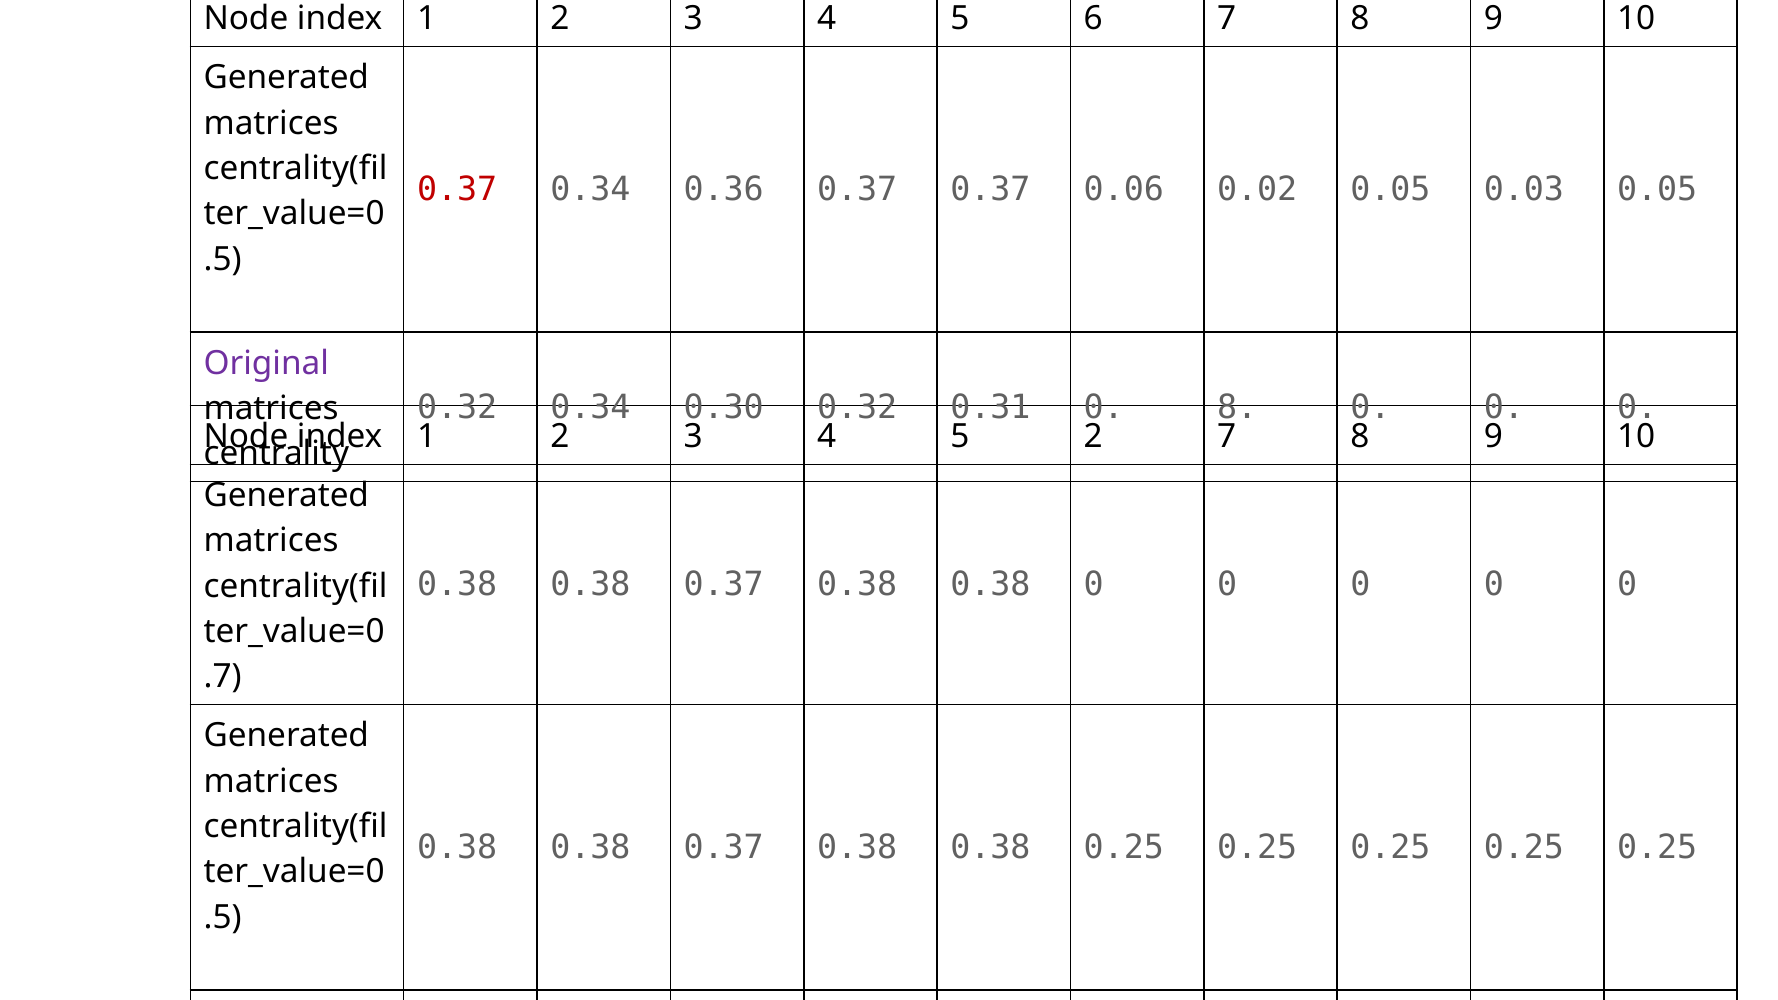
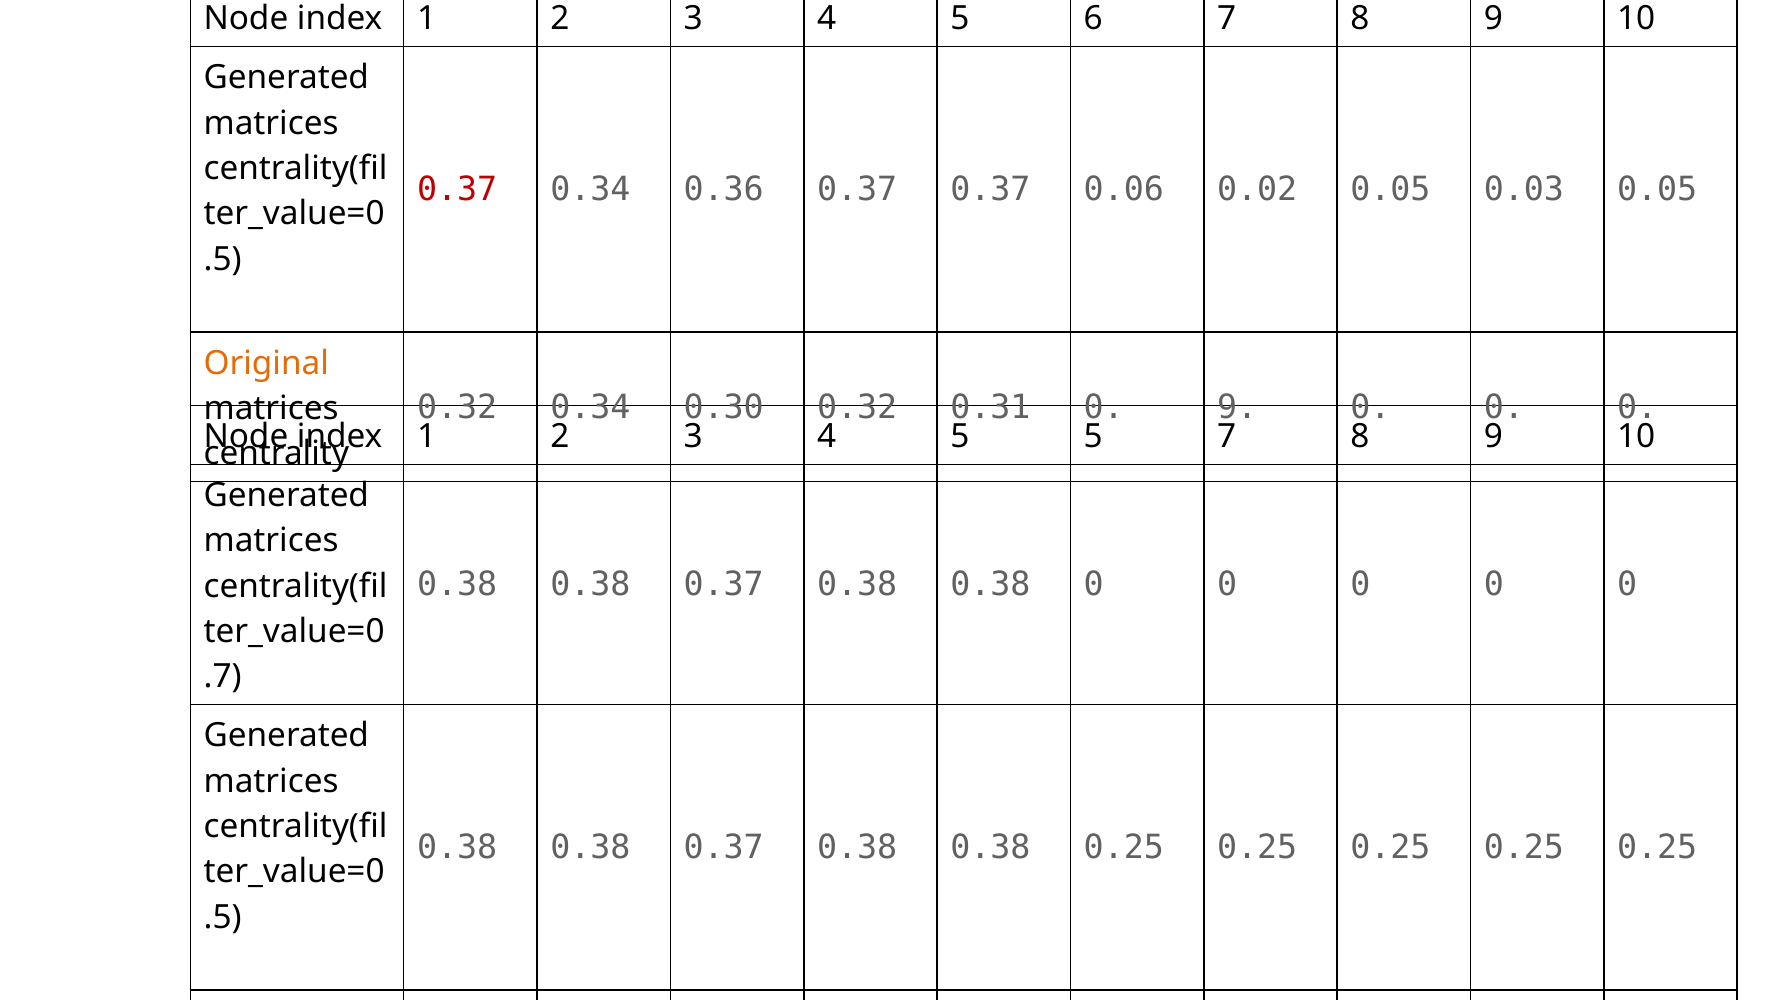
Original colour: purple -> orange (266, 363)
0 8: 8 -> 9 (1237, 407)
5 2: 2 -> 5 (1093, 437)
